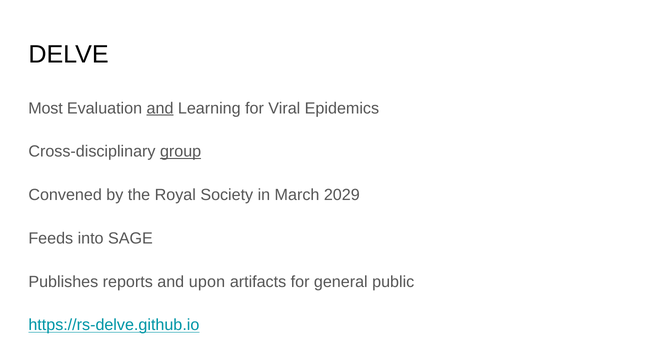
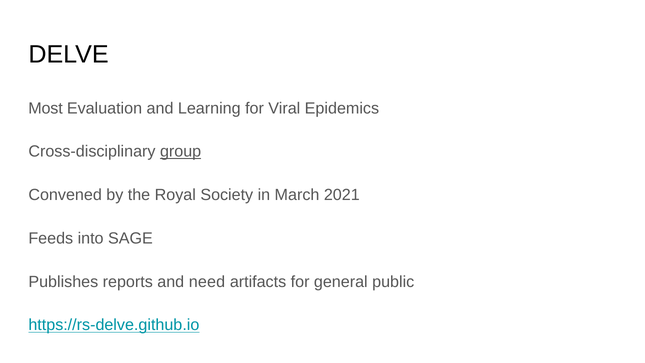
and underline: present -> none (160, 108)
2029: 2029 -> 2021 (342, 195)
upon: upon -> need (207, 282)
